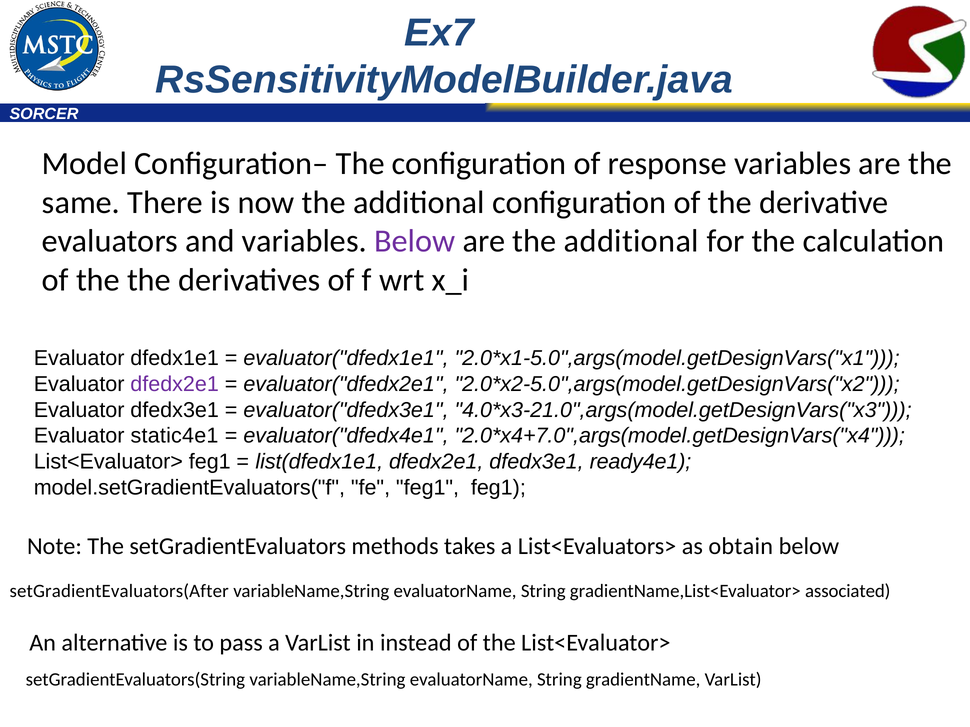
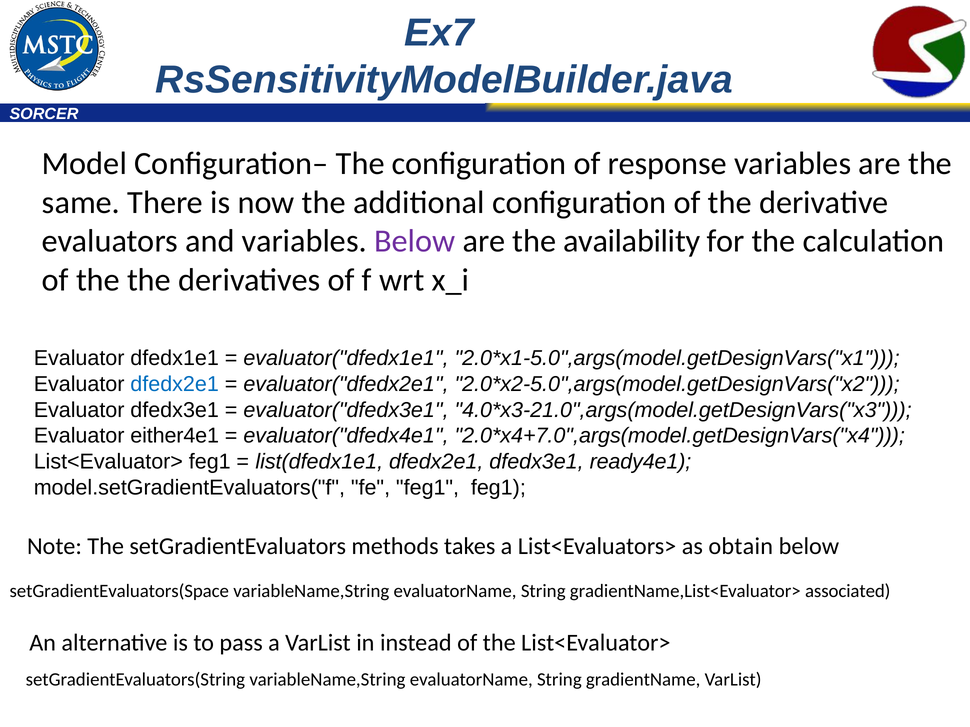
are the additional: additional -> availability (632, 241)
dfedx2e1 colour: purple -> blue (175, 384)
static4e1: static4e1 -> either4e1 (175, 436)
setGradientEvaluators(After: setGradientEvaluators(After -> setGradientEvaluators(Space (119, 591)
